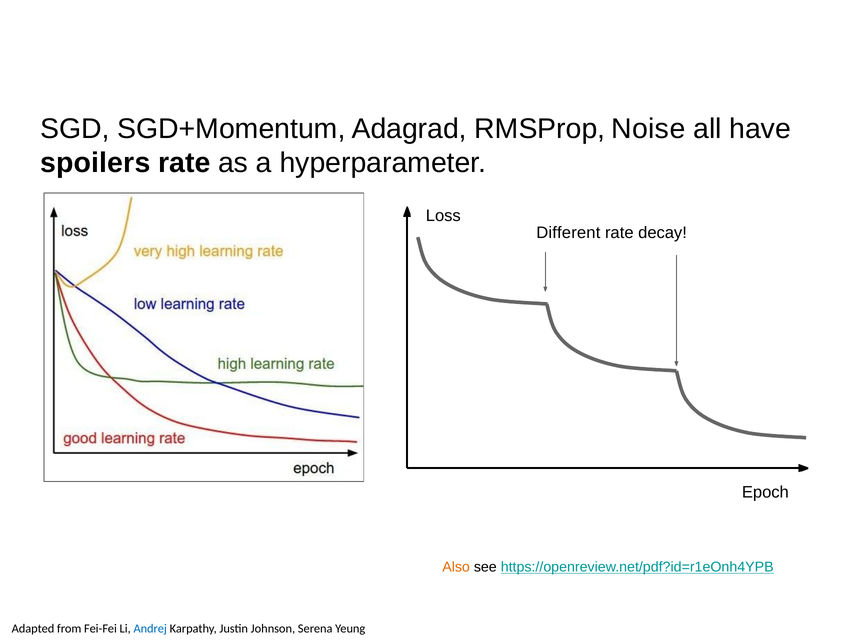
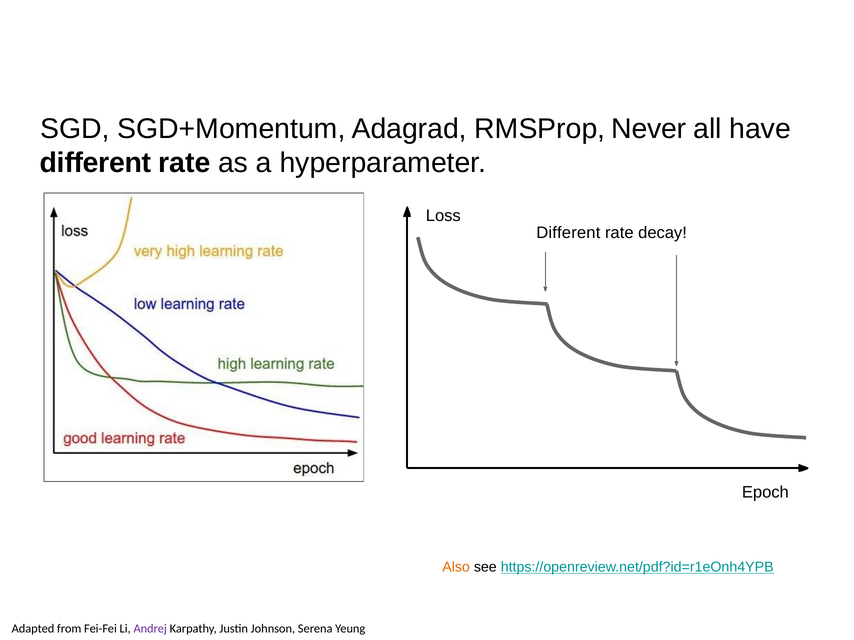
Noise: Noise -> Never (649, 129)
spoilers: spoilers -> different (96, 163)
Andrej colour: blue -> purple (150, 629)
